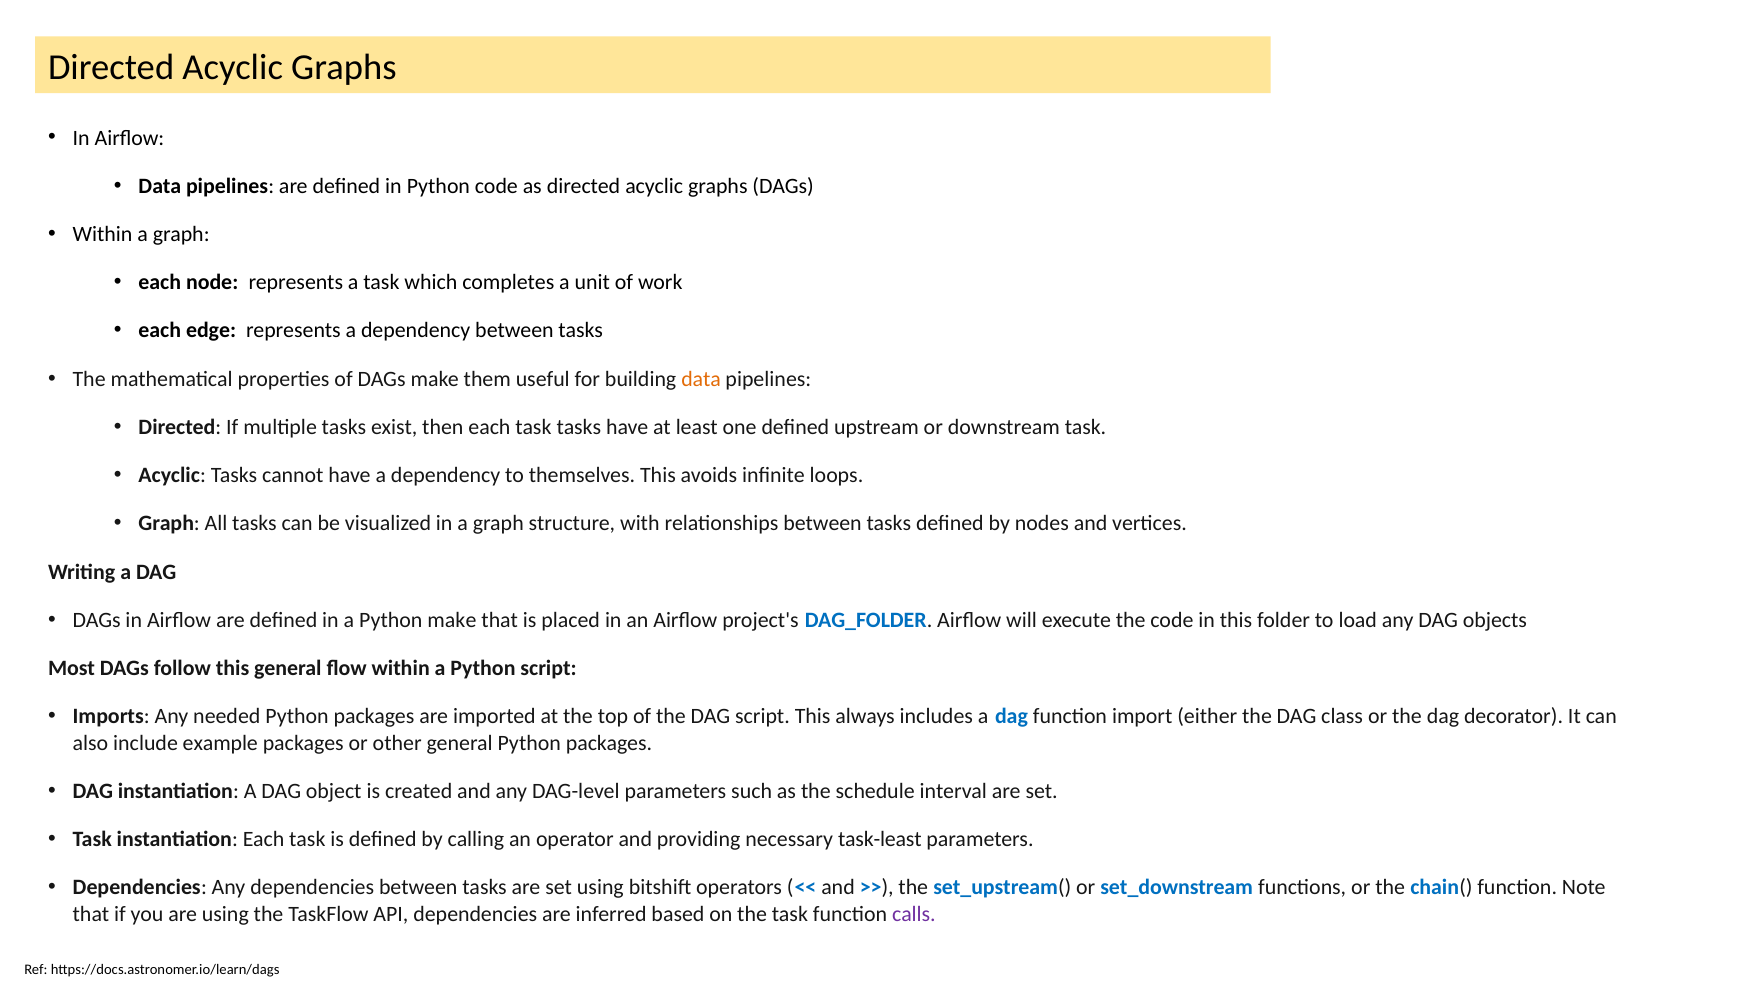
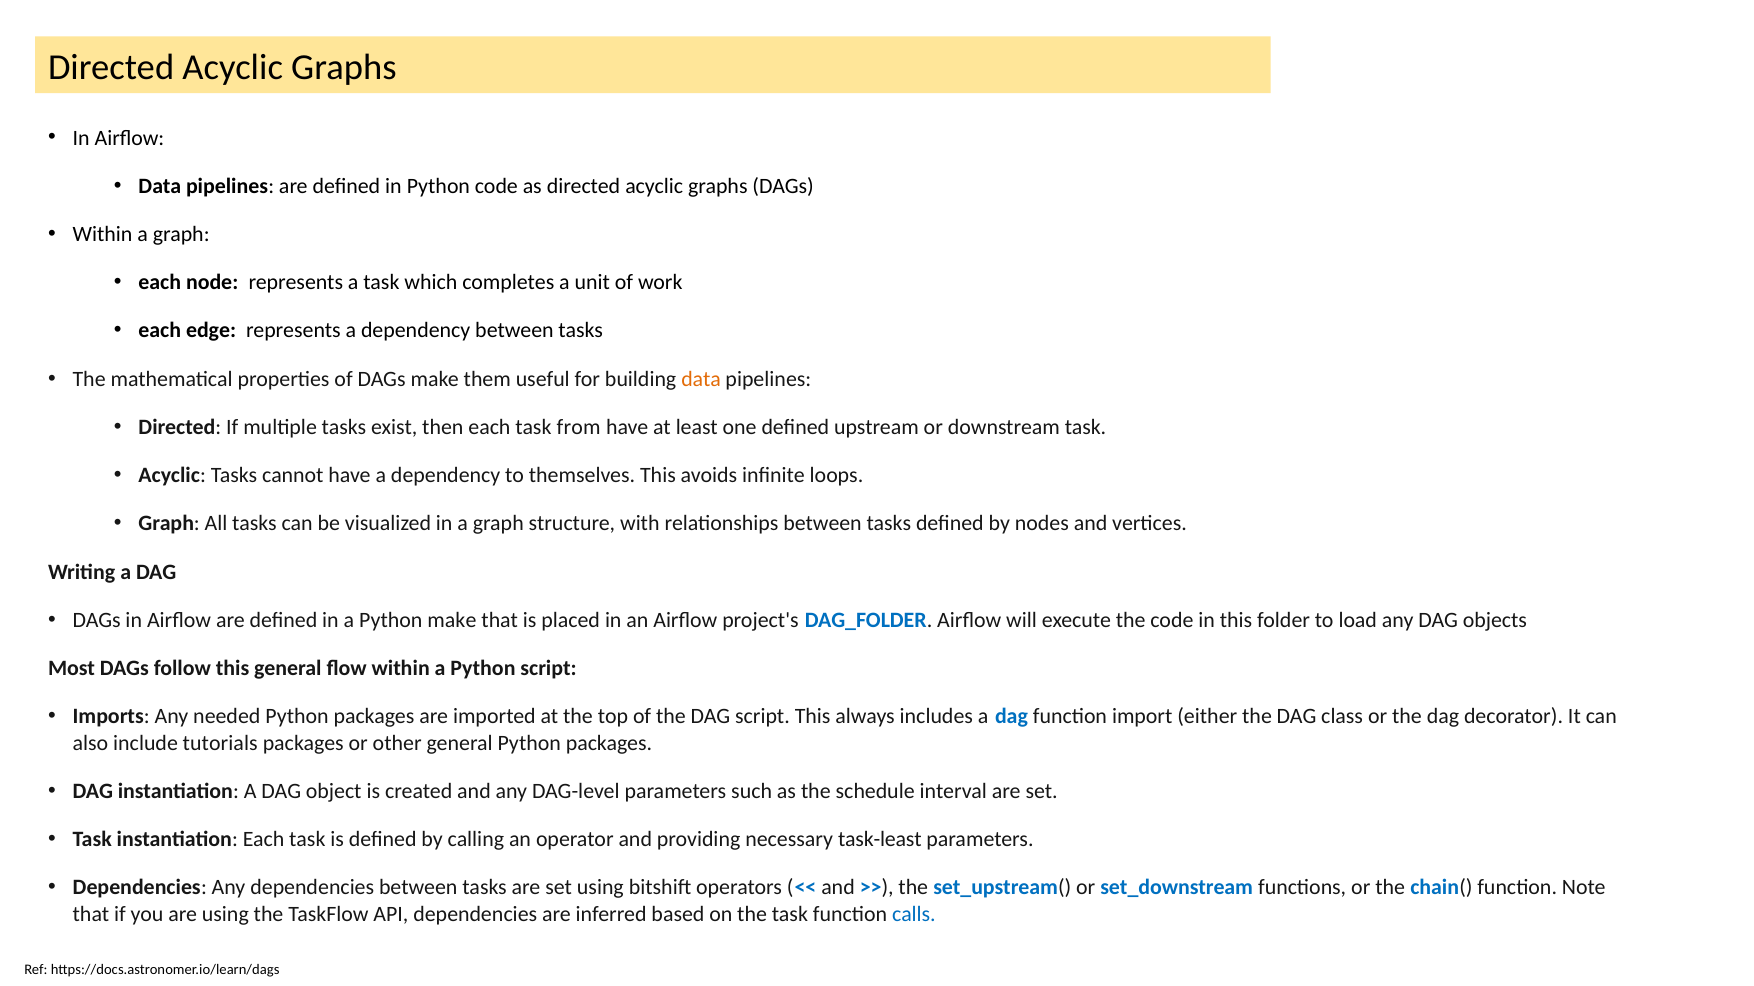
task tasks: tasks -> from (579, 428)
example: example -> tutorials (220, 743)
calls colour: purple -> blue (914, 915)
